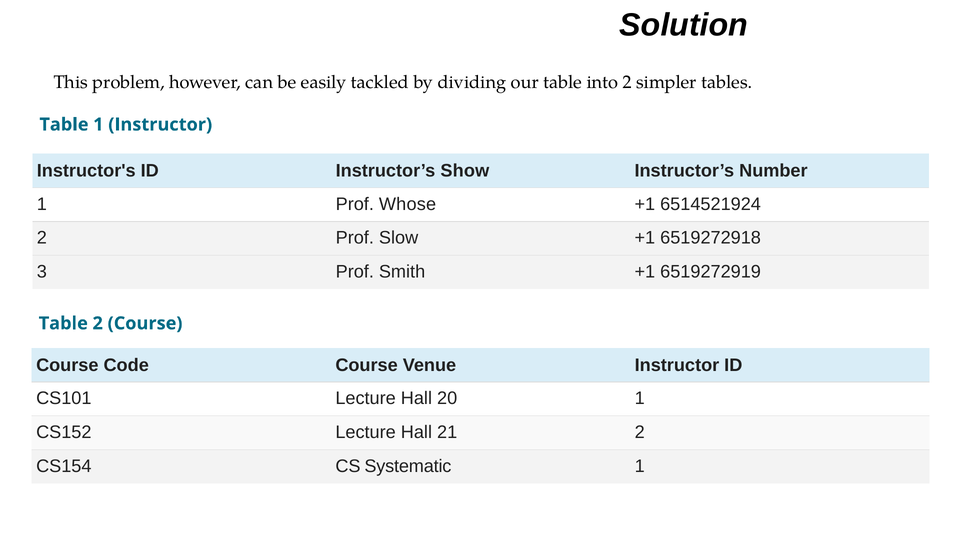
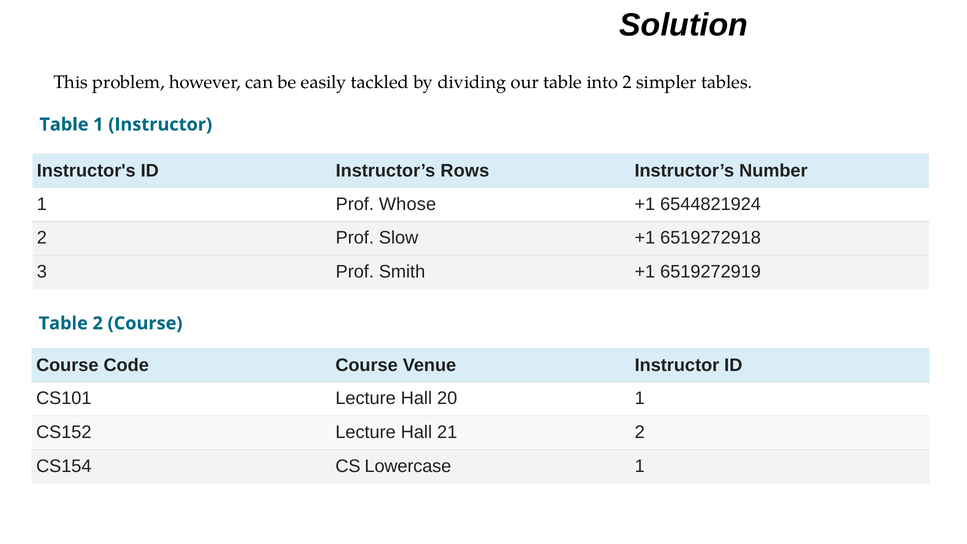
Show: Show -> Rows (465, 171)
6514521924: 6514521924 -> 6544821924 (711, 204)
Systematic: Systematic -> Lowercase (408, 466)
